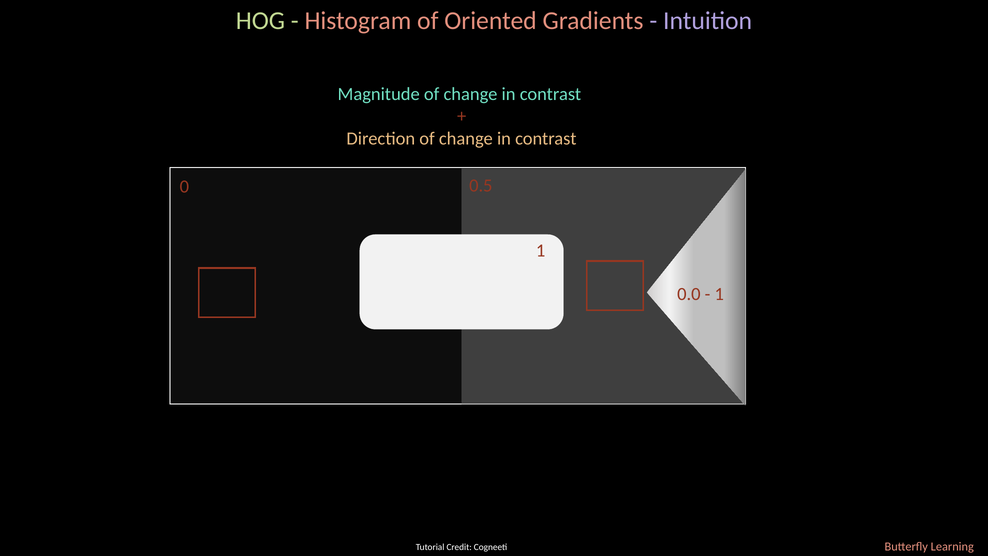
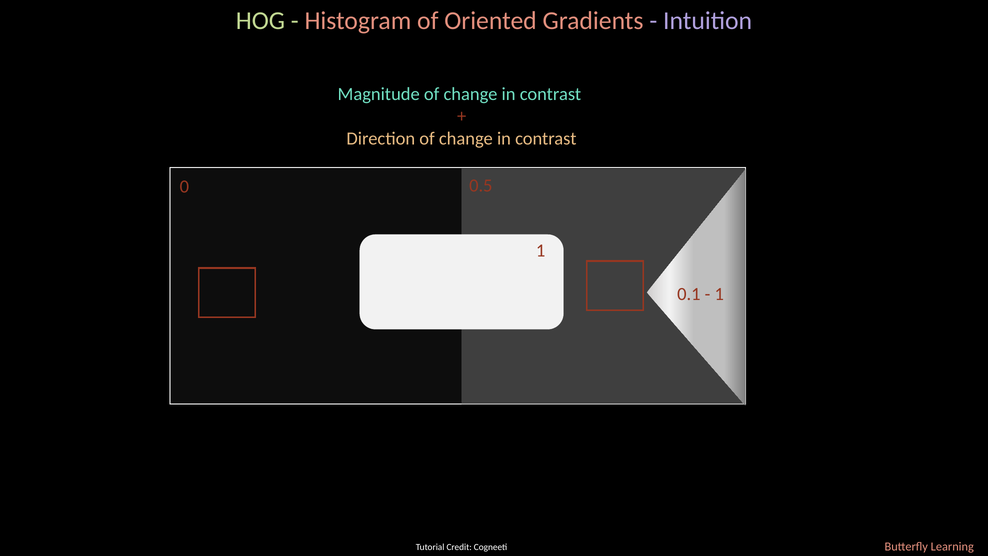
0.0: 0.0 -> 0.1 (689, 294)
